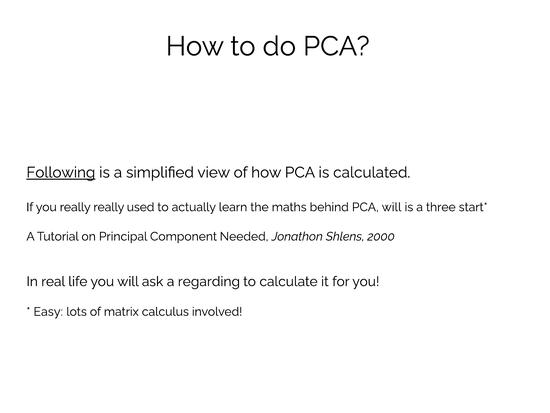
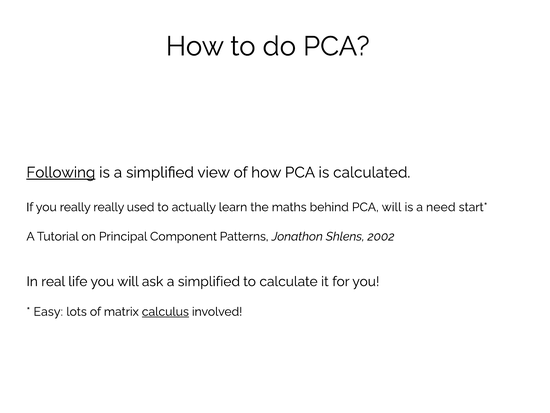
three: three -> need (441, 207)
Needed: Needed -> Patterns (244, 236)
2000: 2000 -> 2002 (381, 236)
ask a regarding: regarding -> simplified (209, 281)
calculus underline: none -> present (165, 311)
